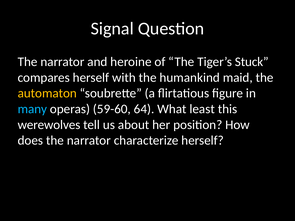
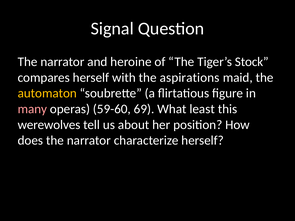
Stuck: Stuck -> Stock (252, 62)
humankind: humankind -> aspirations (190, 78)
many colour: light blue -> pink (32, 109)
64: 64 -> 69 (144, 109)
